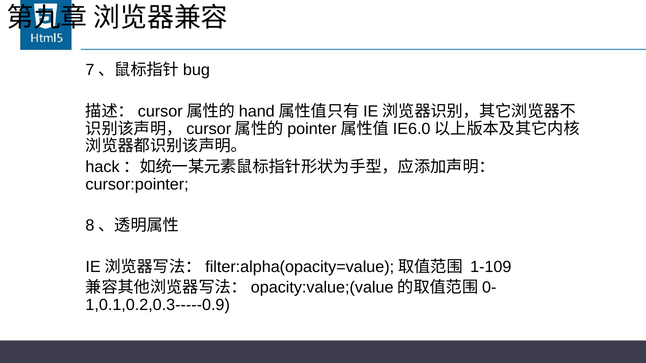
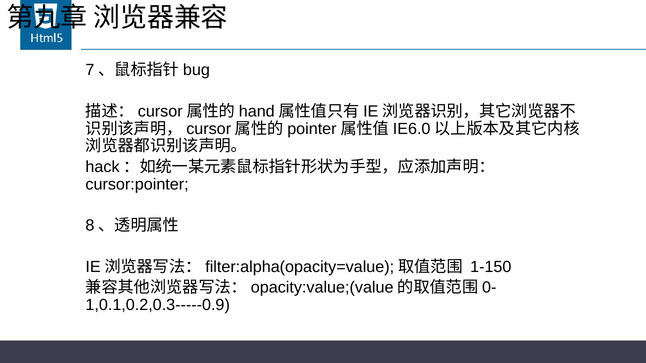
1-109: 1-109 -> 1-150 (491, 267)
